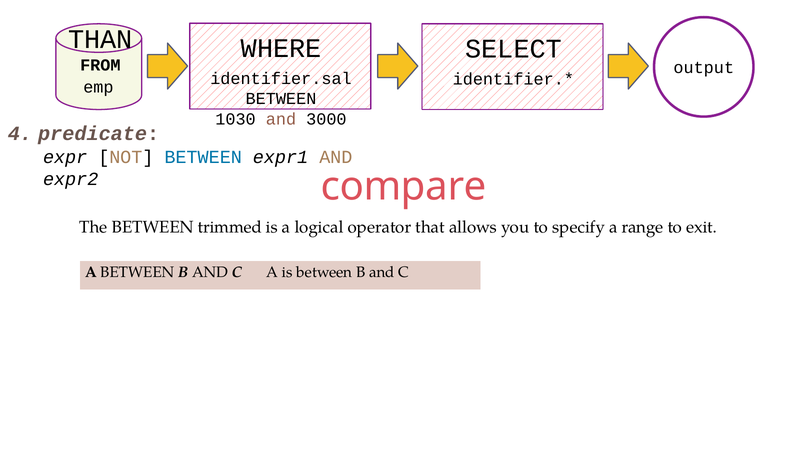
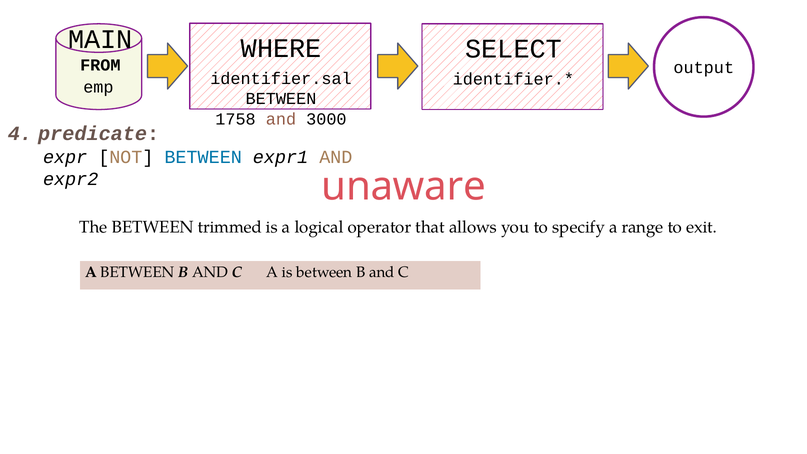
THAN: THAN -> MAIN (100, 40)
1030: 1030 -> 1758 (236, 119)
compare: compare -> unaware (404, 186)
